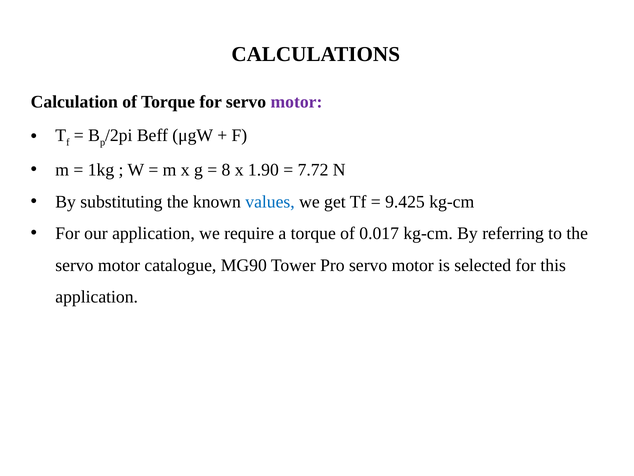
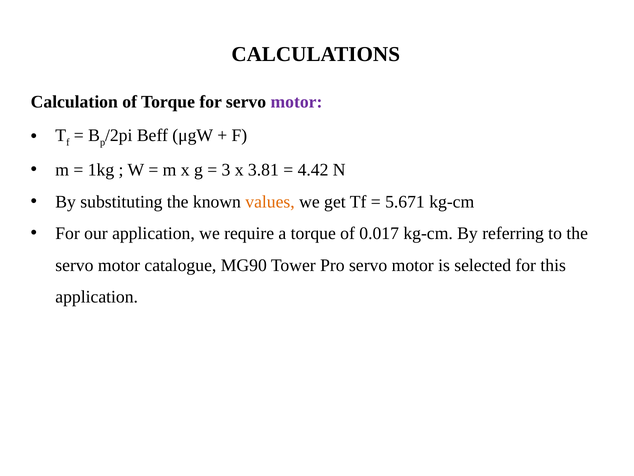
8: 8 -> 3 (226, 170)
1.90: 1.90 -> 3.81 (263, 170)
7.72: 7.72 -> 4.42 (313, 170)
values colour: blue -> orange (270, 202)
9.425: 9.425 -> 5.671 (405, 202)
